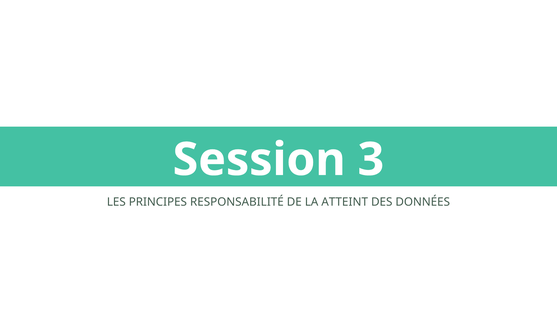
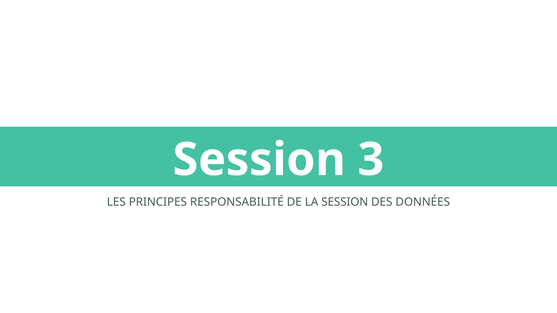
LA ATTEINT: ATTEINT -> SESSION (345, 202)
